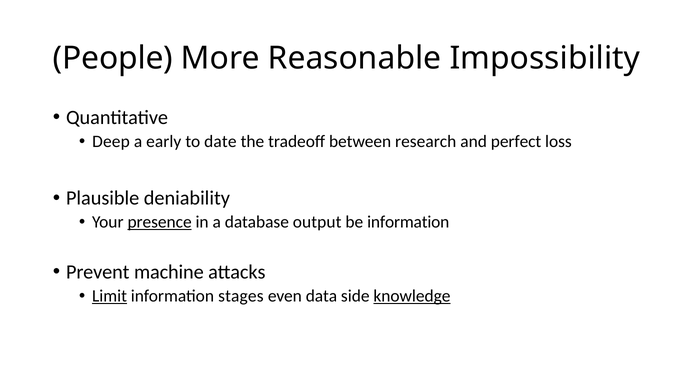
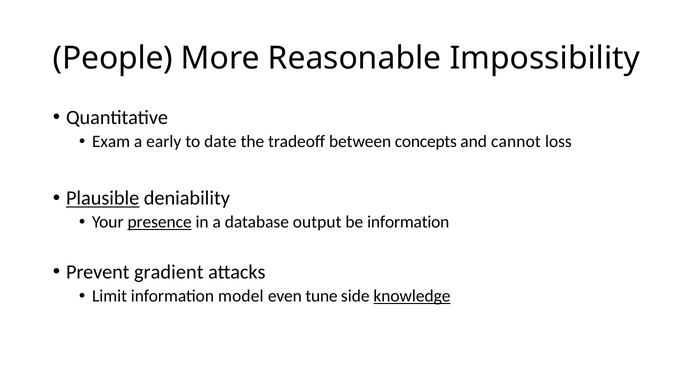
Deep: Deep -> Exam (111, 141)
research: research -> concepts (426, 141)
perfect: perfect -> cannot (516, 141)
Plausible underline: none -> present (103, 198)
machine: machine -> gradient (169, 272)
Limit underline: present -> none (110, 296)
stages: stages -> model (241, 296)
data: data -> tune (322, 296)
